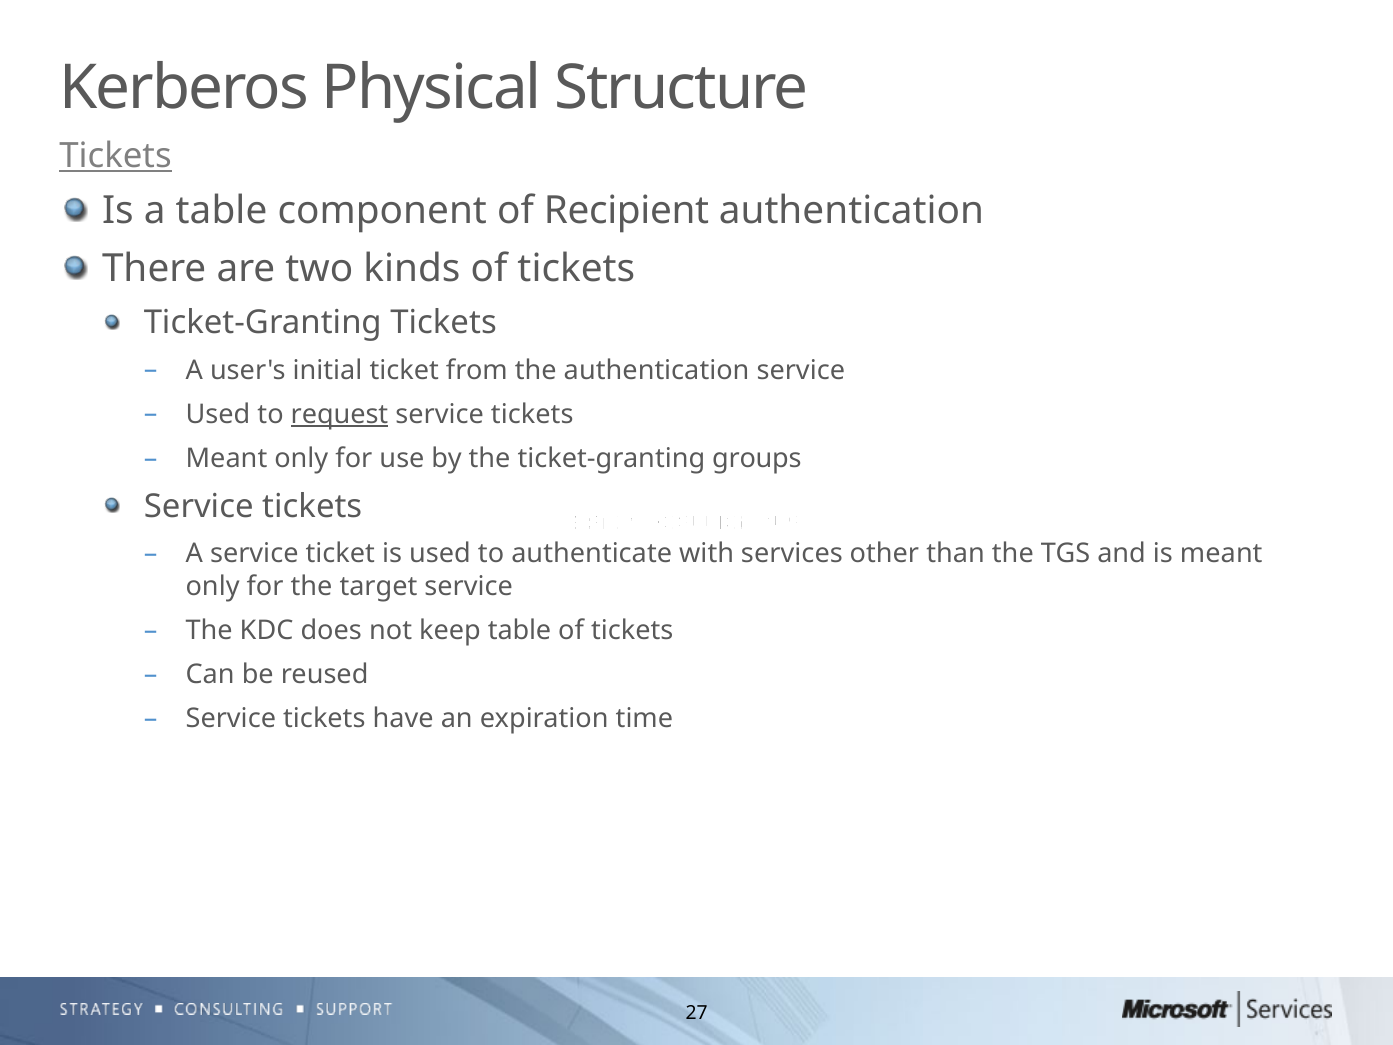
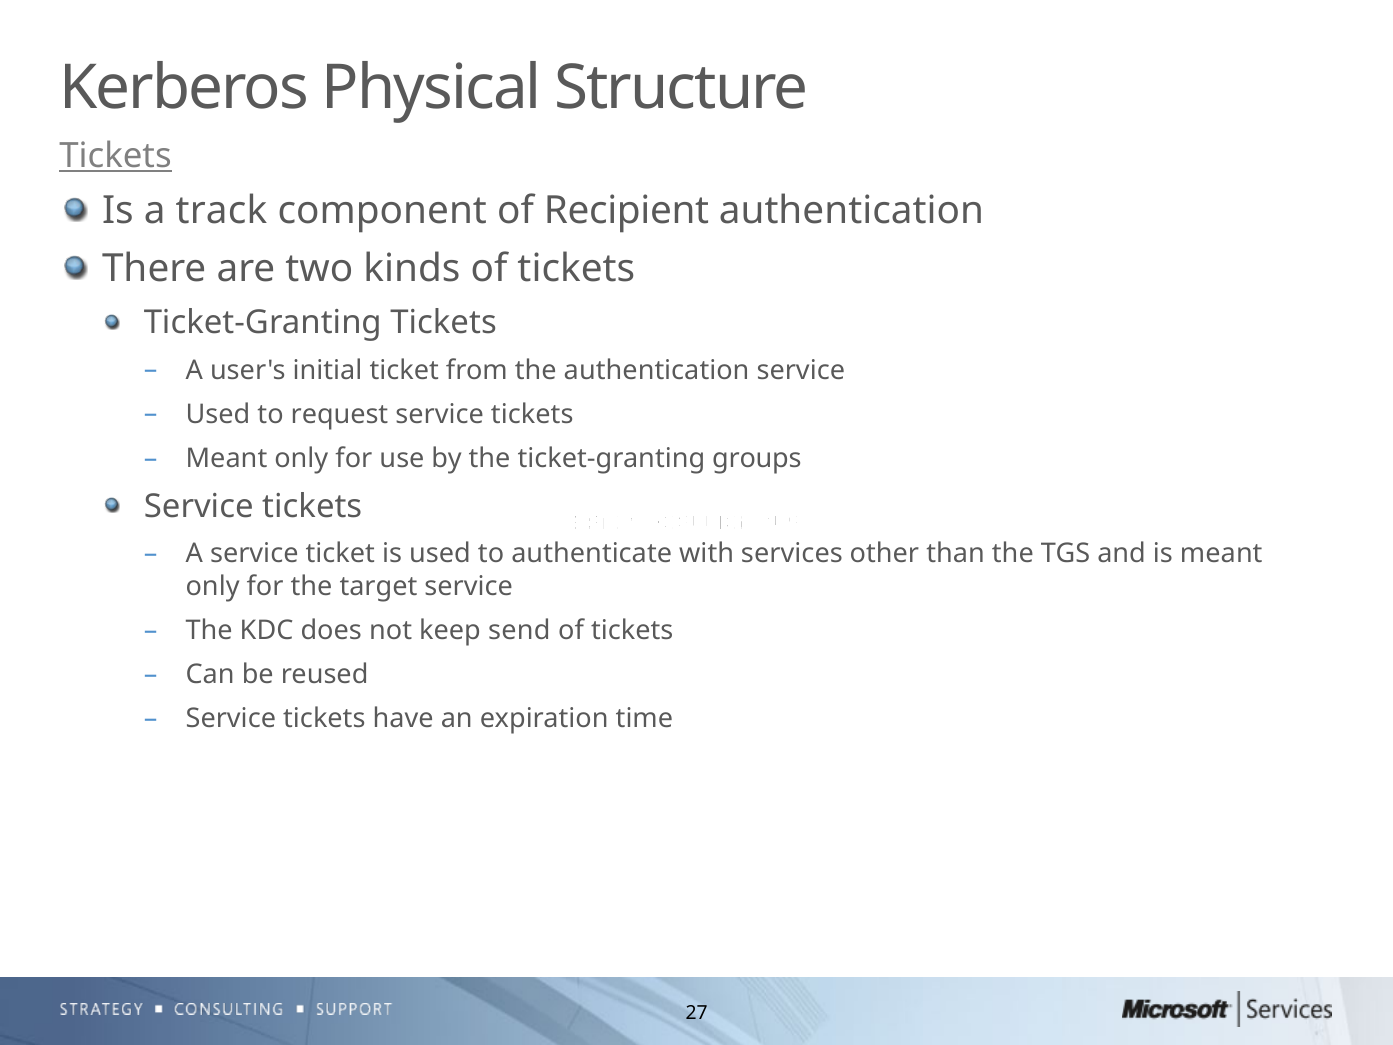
a table: table -> track (221, 211)
request underline: present -> none (340, 414)
keep table: table -> send (519, 630)
